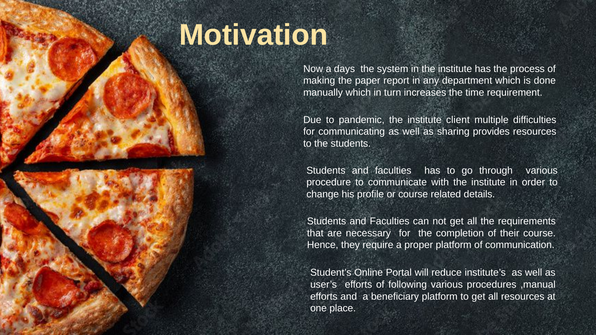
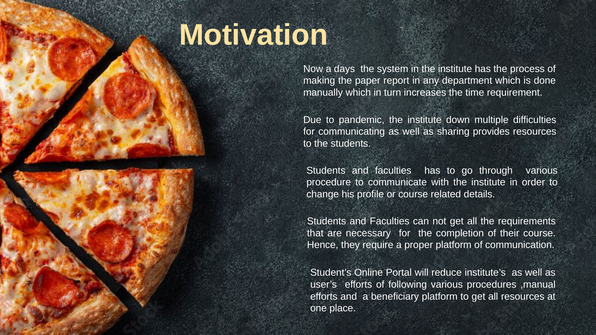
client: client -> down (458, 120)
